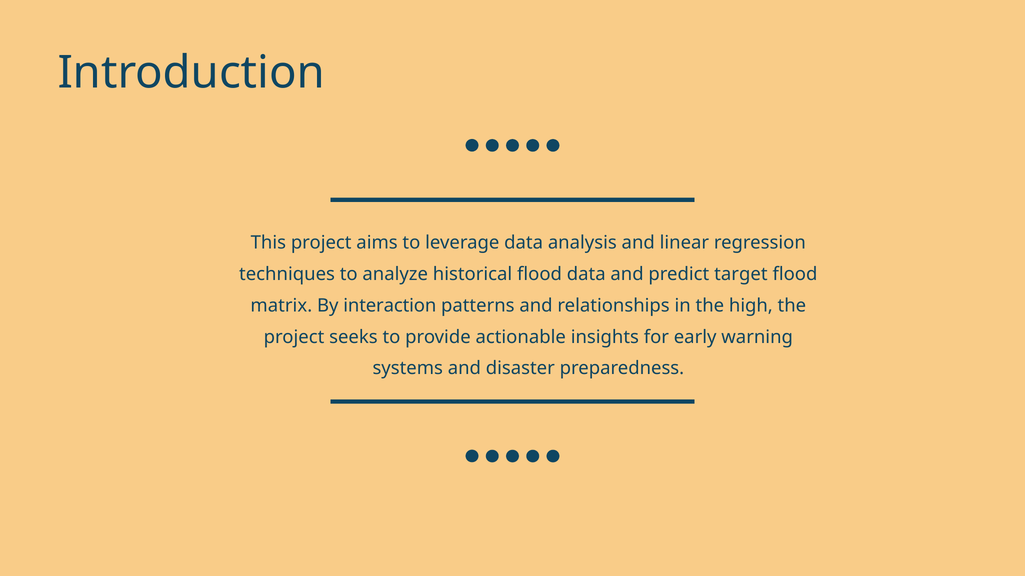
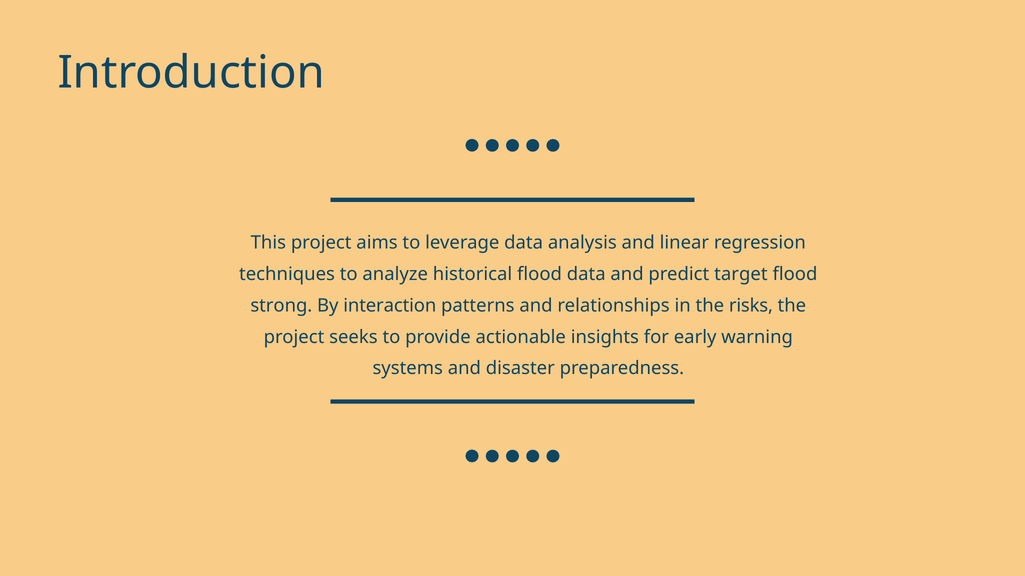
matrix: matrix -> strong (281, 306)
high: high -> risks (751, 306)
